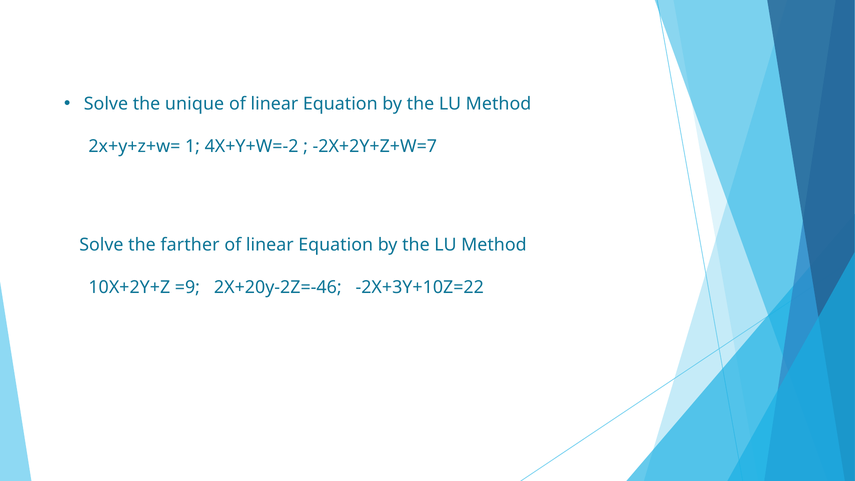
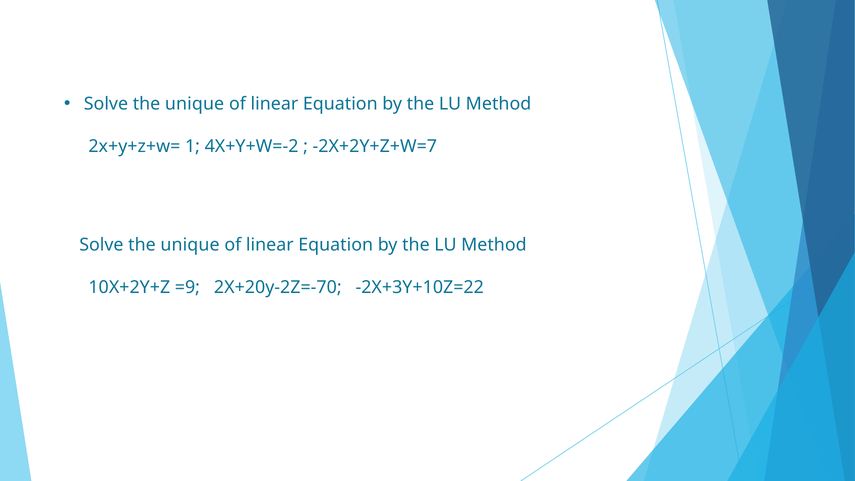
farther: farther -> unique (190, 245)
2X+20y-2Z=-46: 2X+20y-2Z=-46 -> 2X+20y-2Z=-70 (278, 288)
